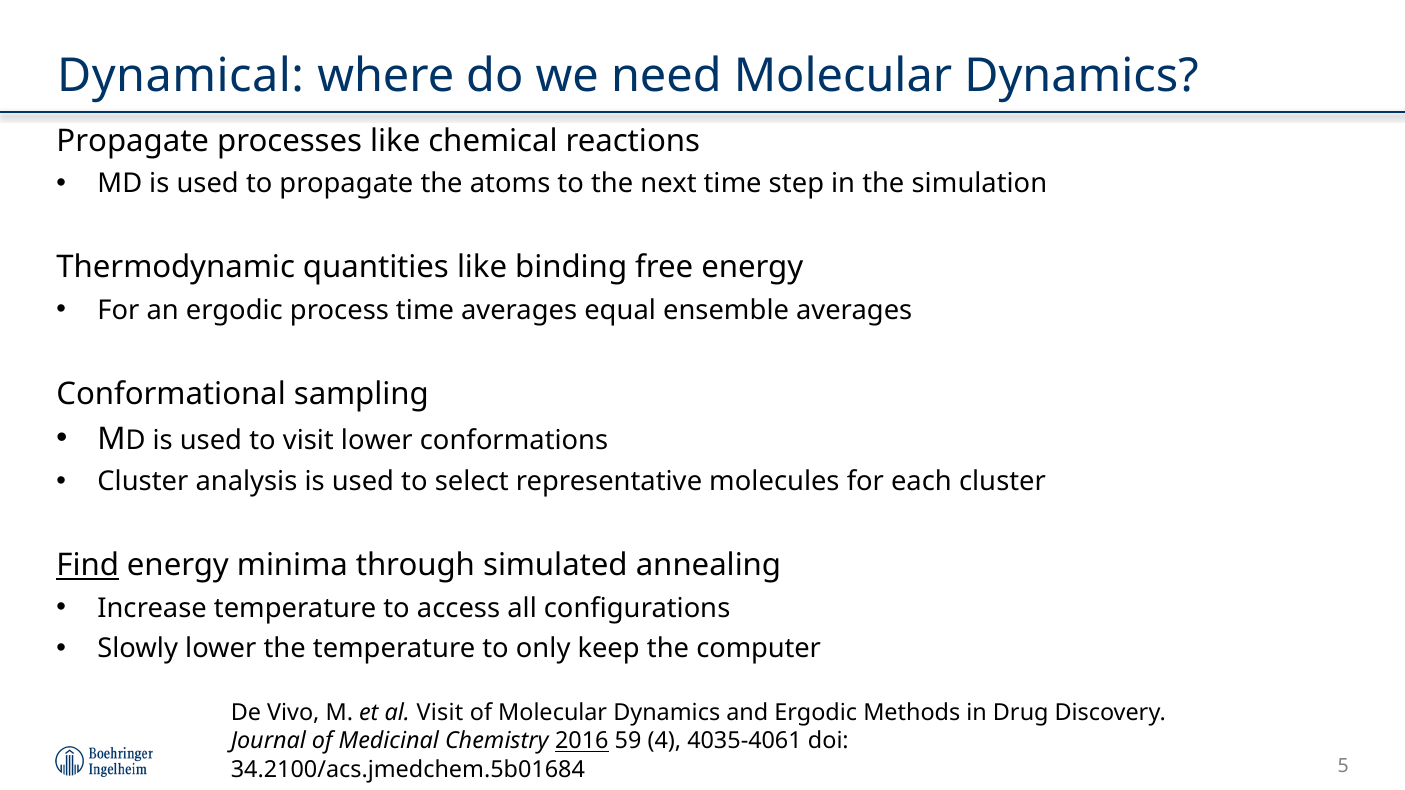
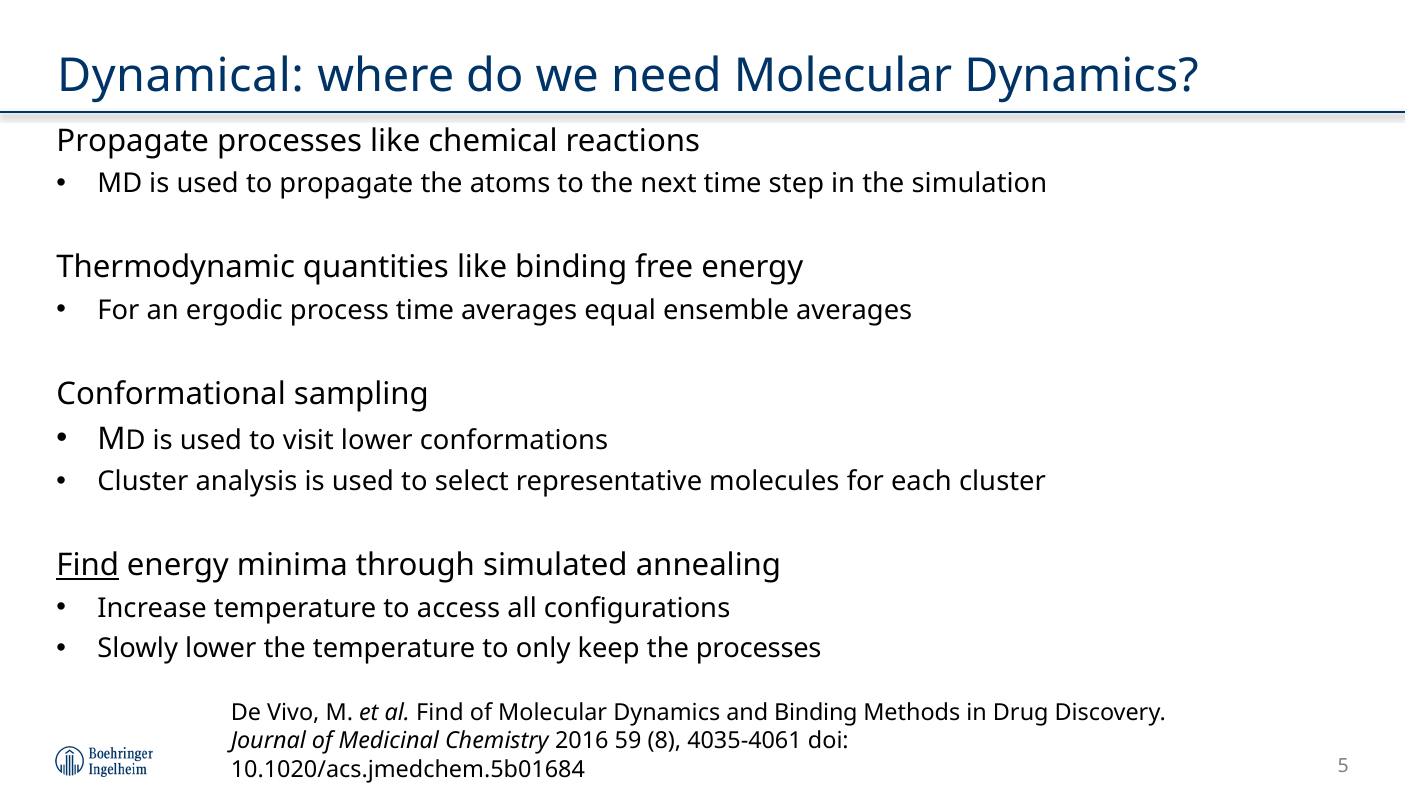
the computer: computer -> processes (759, 649)
al Visit: Visit -> Find (440, 713)
and Ergodic: Ergodic -> Binding (816, 713)
2016 underline: present -> none (582, 742)
4: 4 -> 8 (664, 742)
34.2100/acs.jmedchem.5b01684: 34.2100/acs.jmedchem.5b01684 -> 10.1020/acs.jmedchem.5b01684 (408, 770)
